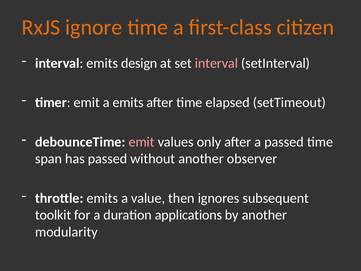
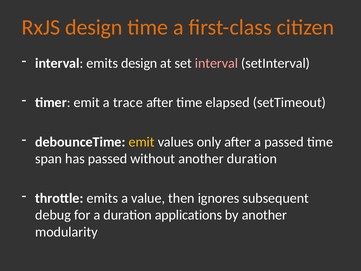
RxJS ignore: ignore -> design (94, 27)
a emits: emits -> trace (128, 102)
emit colour: pink -> yellow (142, 142)
another observer: observer -> duration (252, 159)
toolkit: toolkit -> debug (53, 215)
